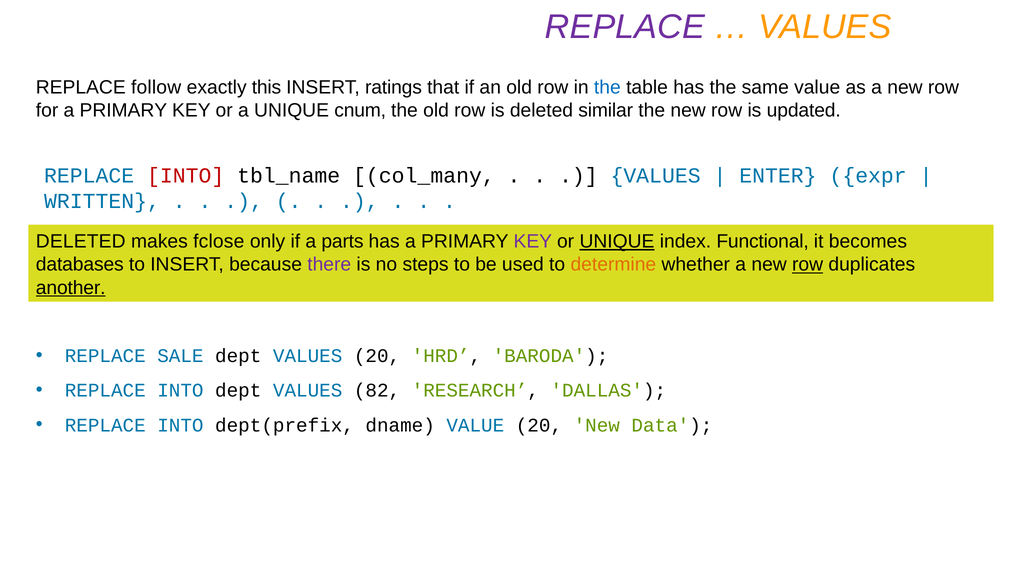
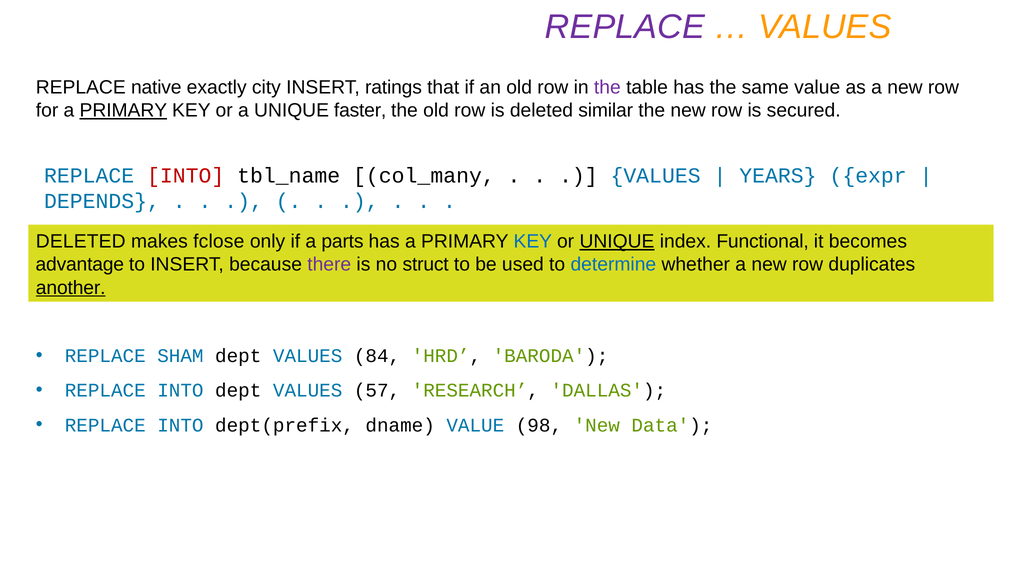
follow: follow -> native (156, 87)
this: this -> city (266, 87)
the colour: blue -> purple (607, 87)
PRIMARY underline: none -> present (123, 110)
cnum: cnum -> faster (360, 110)
updated: updated -> secured (804, 110)
ENTER: ENTER -> YEARS (778, 176)
WRITTEN: WRITTEN -> DEPENDS (102, 201)
KEY colour: purple -> blue (533, 242)
databases: databases -> advantage (80, 265)
steps: steps -> struct (426, 265)
determine colour: orange -> blue (613, 265)
row underline: present -> none (808, 265)
SALE: SALE -> SHAM (180, 356)
VALUES 20: 20 -> 84 (377, 356)
82: 82 -> 57 (377, 391)
VALUE 20: 20 -> 98 (539, 425)
